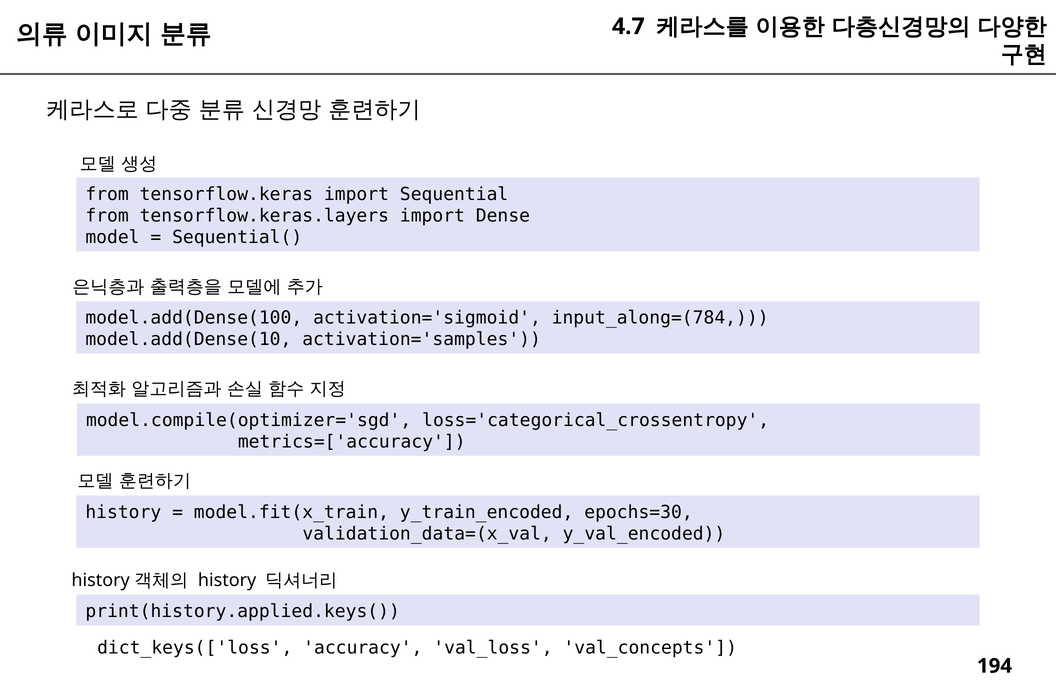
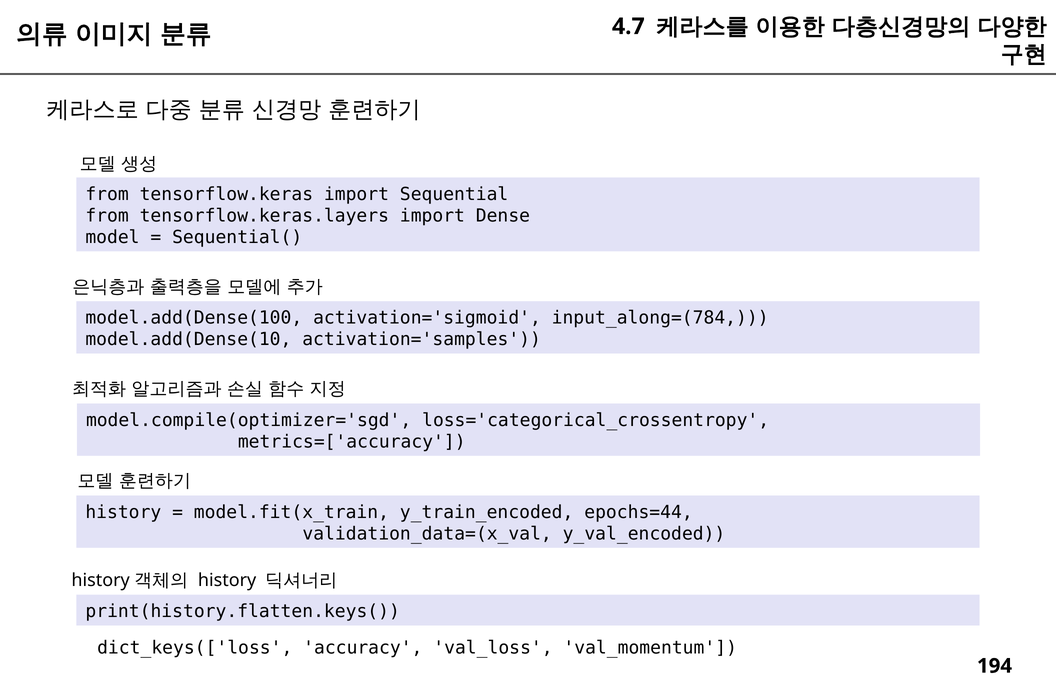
epochs=30: epochs=30 -> epochs=44 (638, 512)
print(history.applied.keys(: print(history.applied.keys( -> print(history.flatten.keys( (243, 611)
val_concepts: val_concepts -> val_momentum (650, 648)
